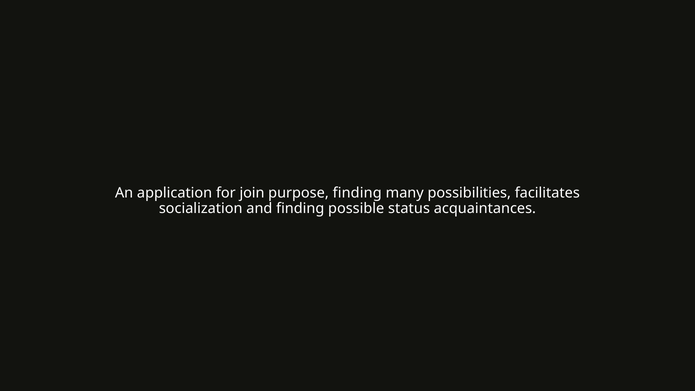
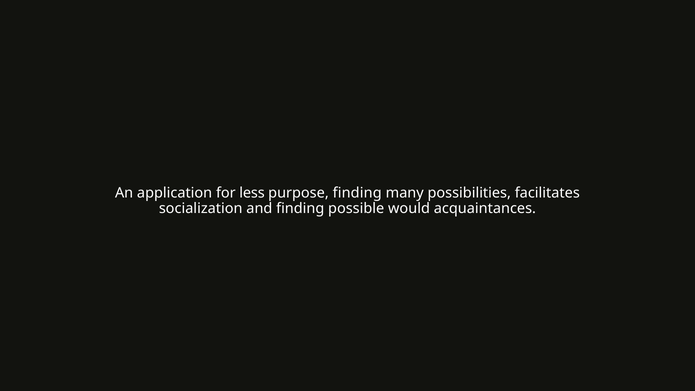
join: join -> less (252, 193)
status: status -> would (409, 209)
